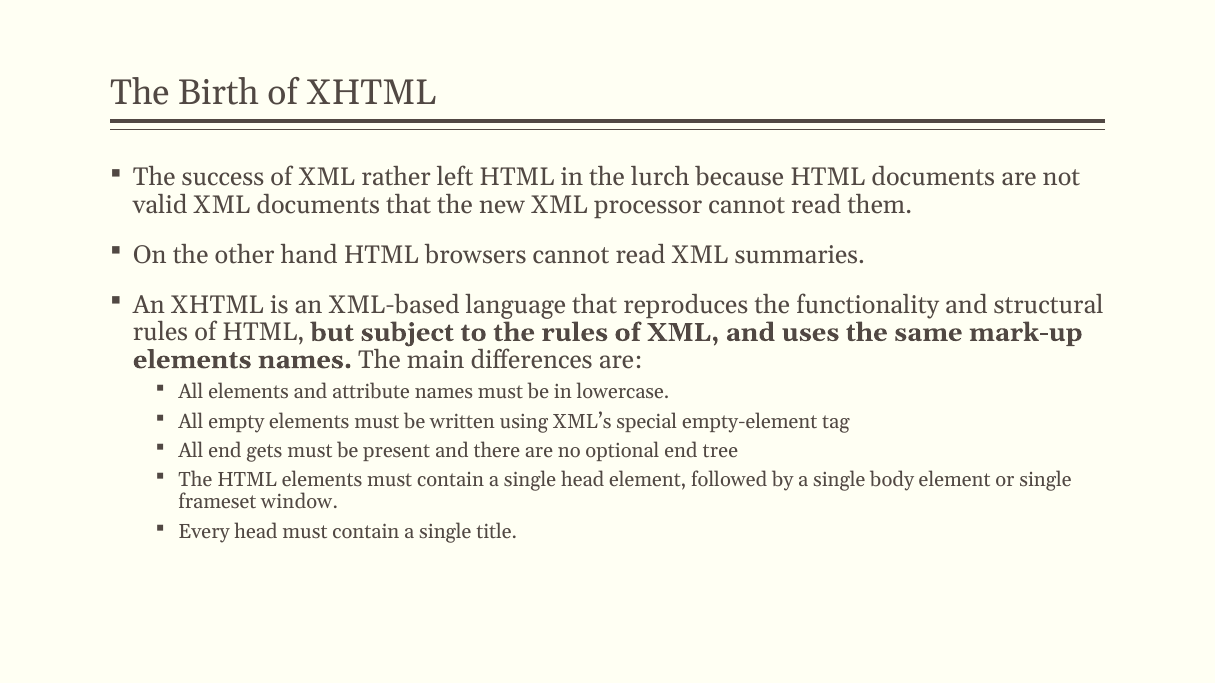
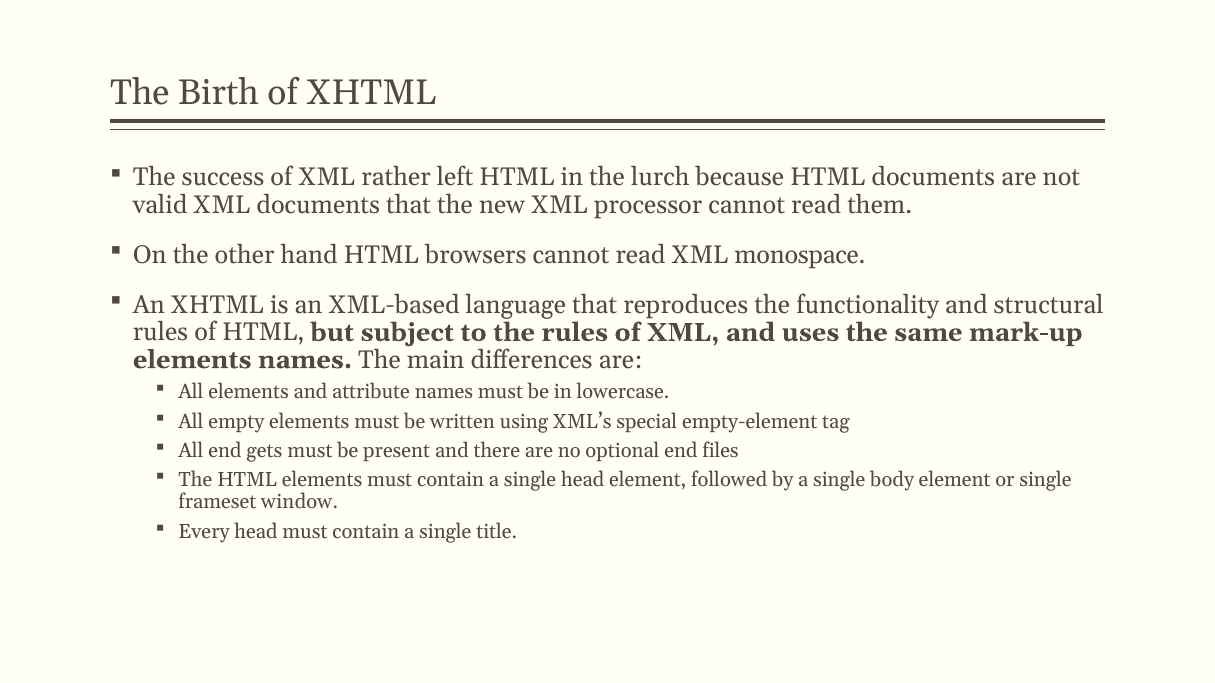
summaries: summaries -> monospace (800, 255)
tree: tree -> files (721, 451)
